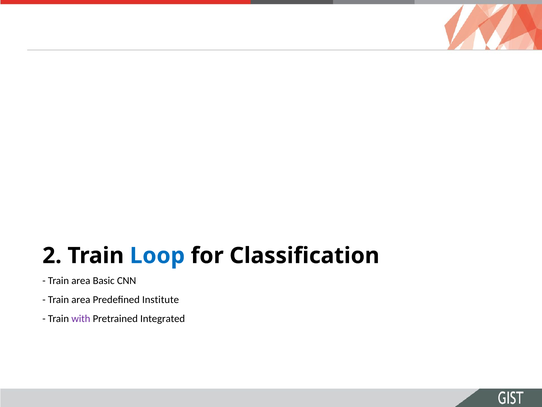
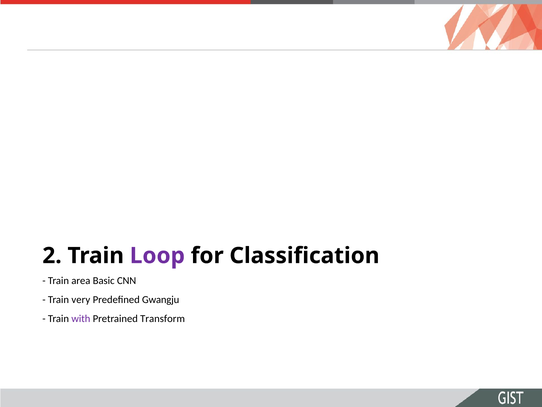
Loop colour: blue -> purple (157, 255)
area: area -> very (81, 299)
Institute: Institute -> Gwangju (161, 299)
Integrated: Integrated -> Transform (163, 318)
